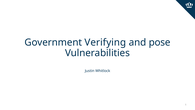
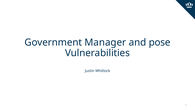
Verifying: Verifying -> Manager (105, 42)
